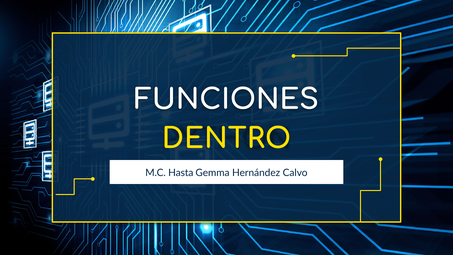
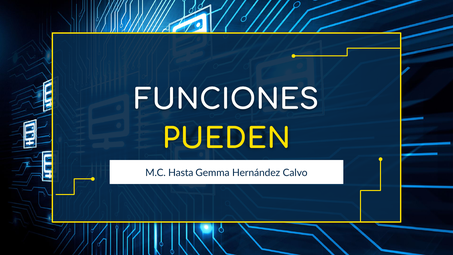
DENTRO: DENTRO -> PUEDEN (226, 139)
